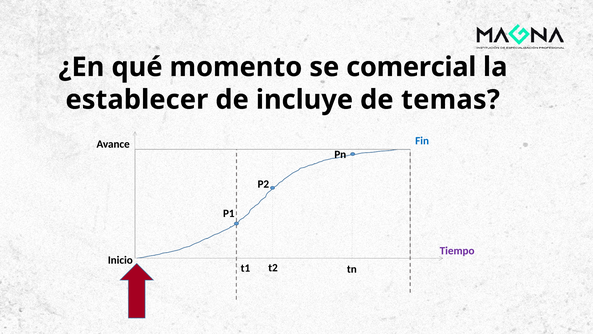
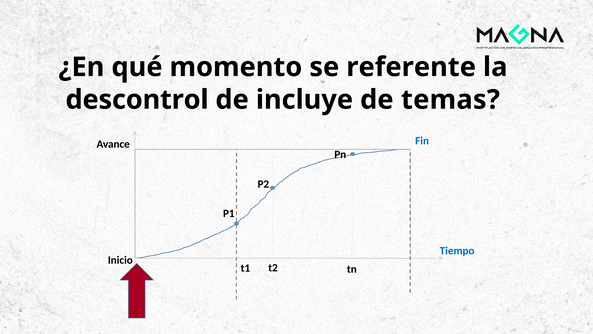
comercial: comercial -> referente (411, 67)
establecer: establecer -> descontrol (137, 100)
Tiempo colour: purple -> blue (457, 250)
